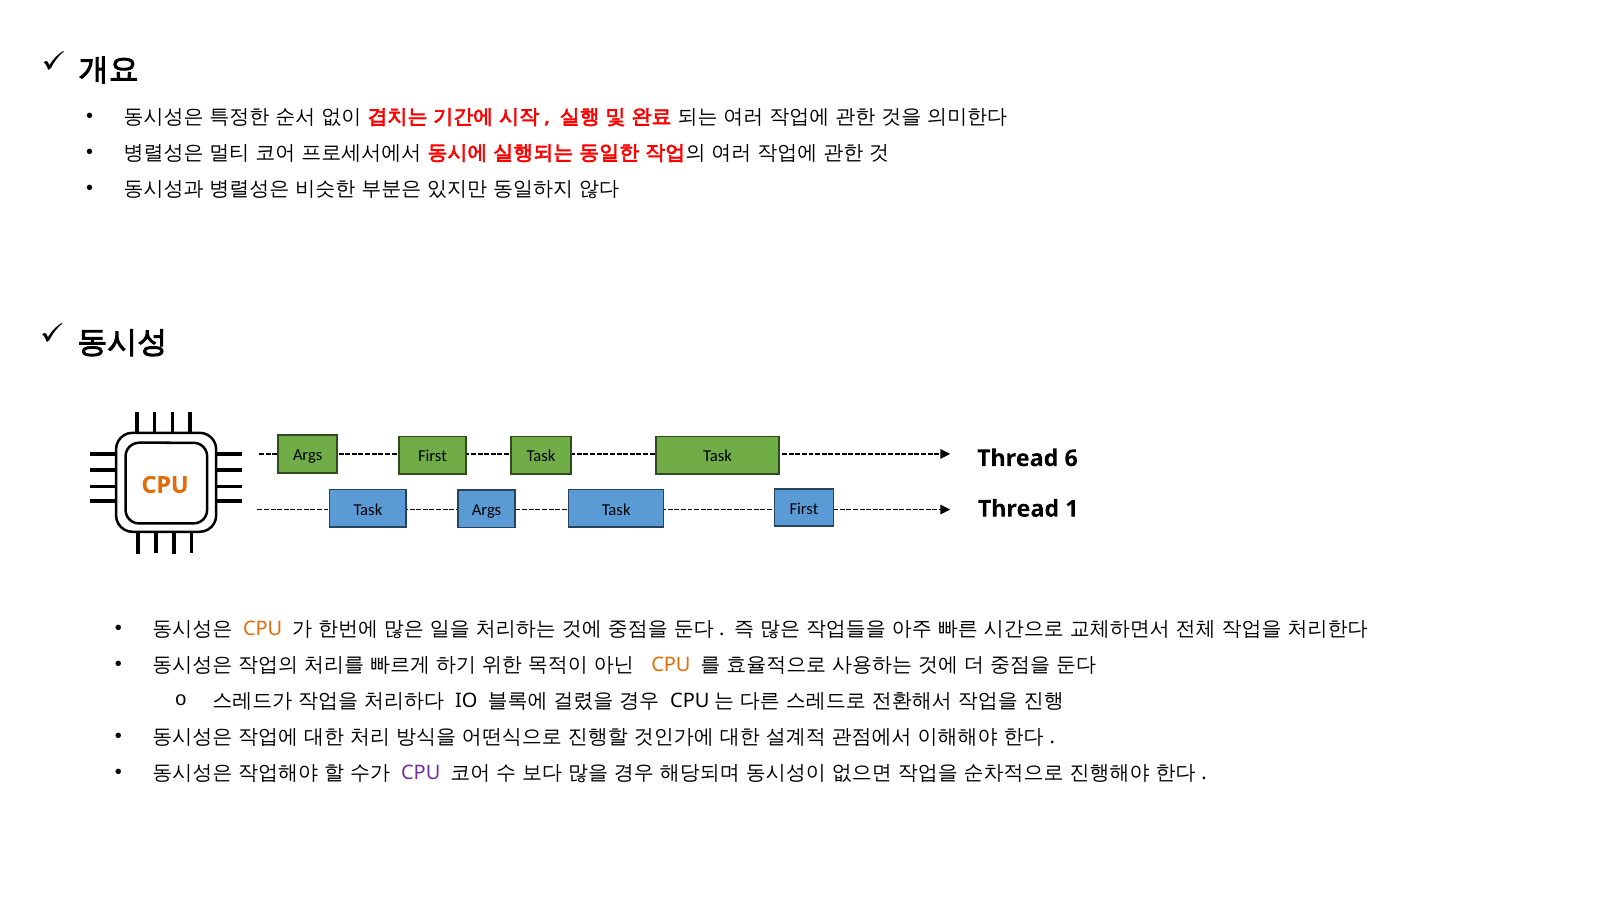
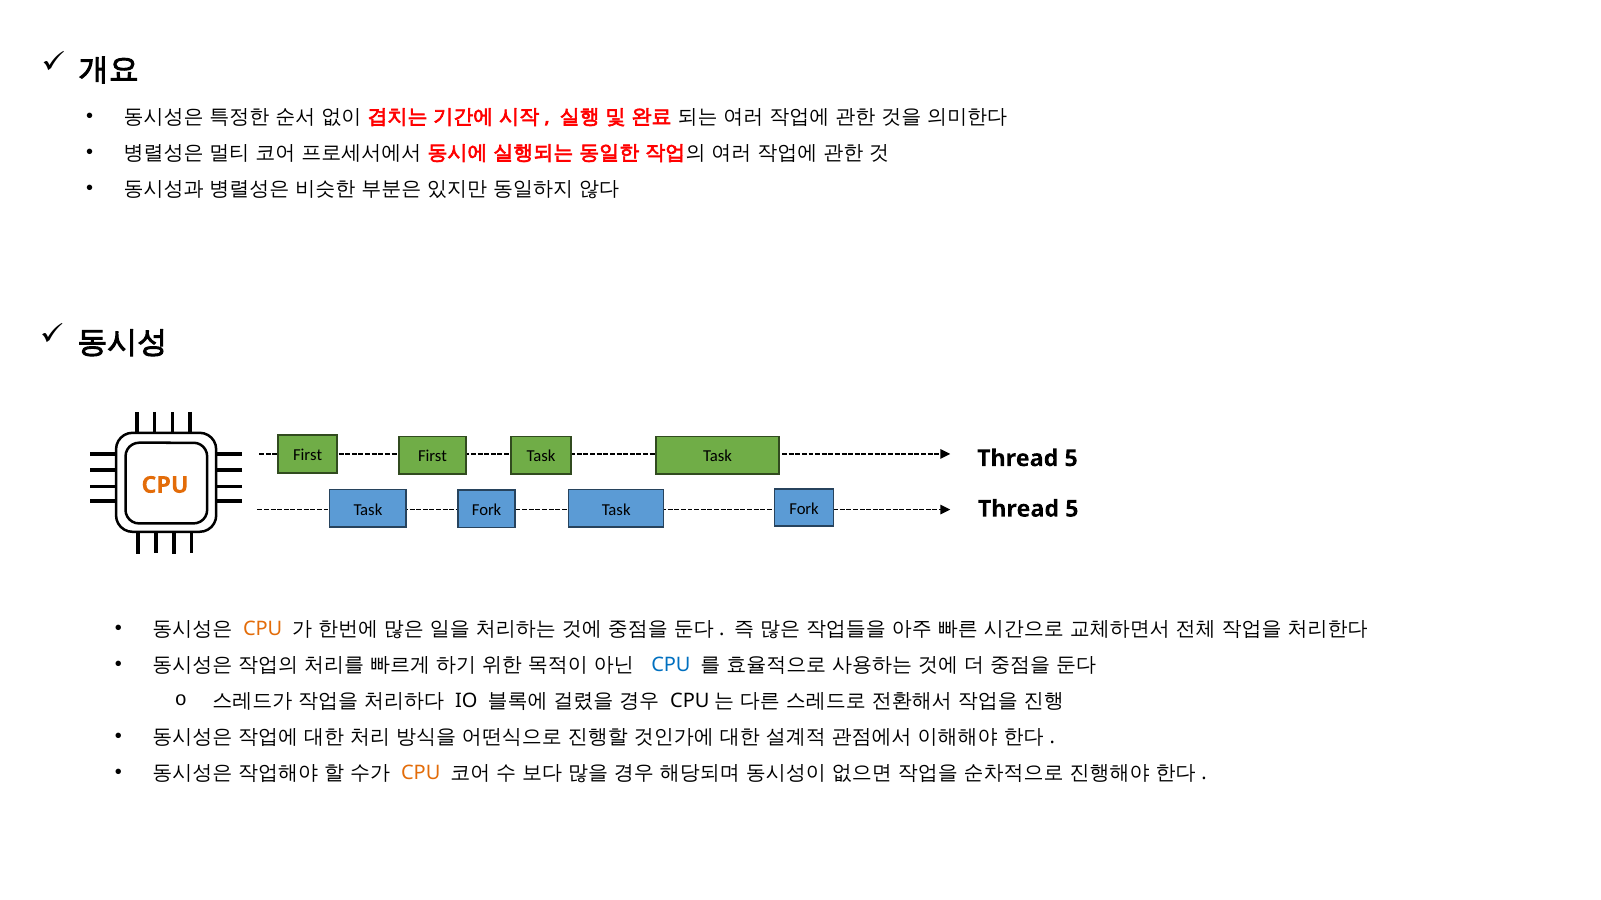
Args: Args -> First (308, 455)
6: 6 -> 5 (1071, 459)
Args: Args -> Fork (487, 510)
First: First -> Fork (804, 509)
1: 1 -> 5 (1072, 509)
CPU colour: orange -> blue (671, 666)
CPU colour: purple -> orange (421, 774)
